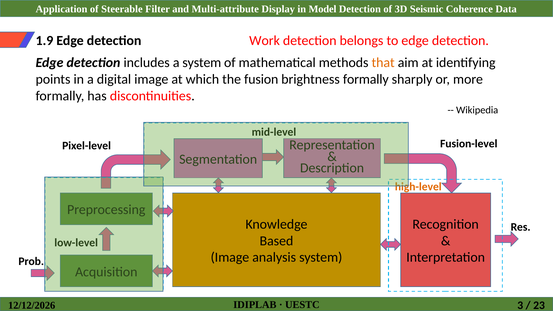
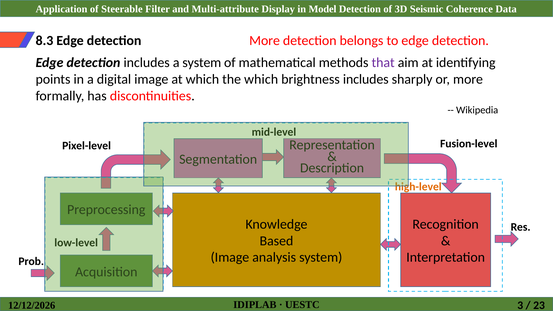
Work: Work -> More (265, 41)
1.9: 1.9 -> 8.3 (44, 41)
that colour: orange -> purple (383, 63)
the fusion: fusion -> which (261, 79)
brightness formally: formally -> includes (366, 79)
